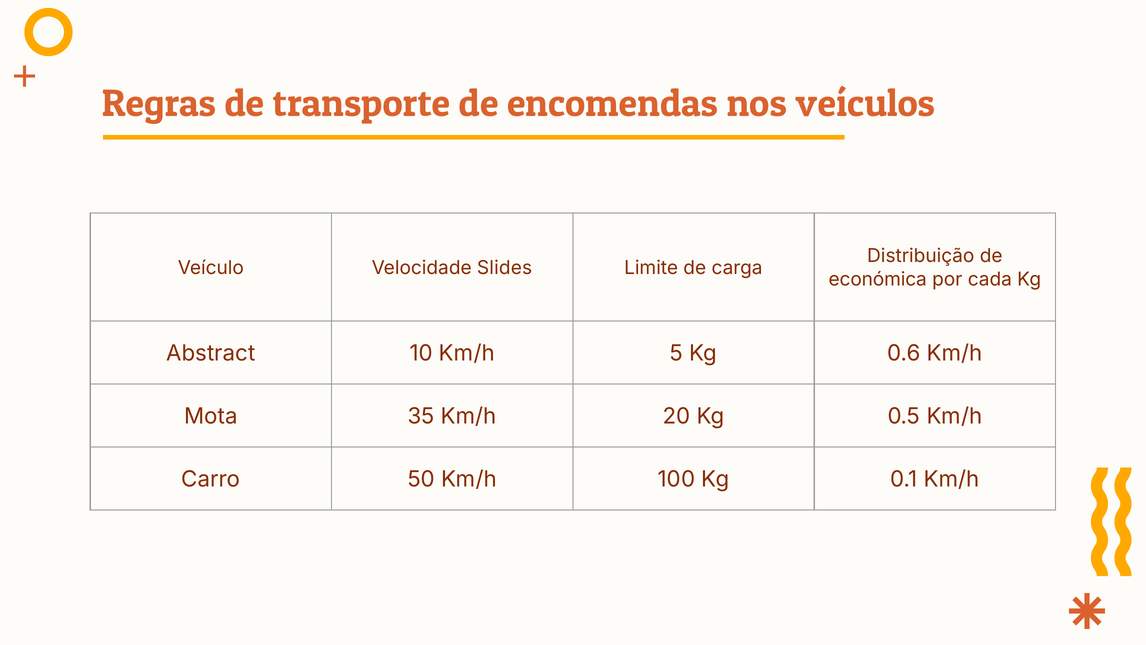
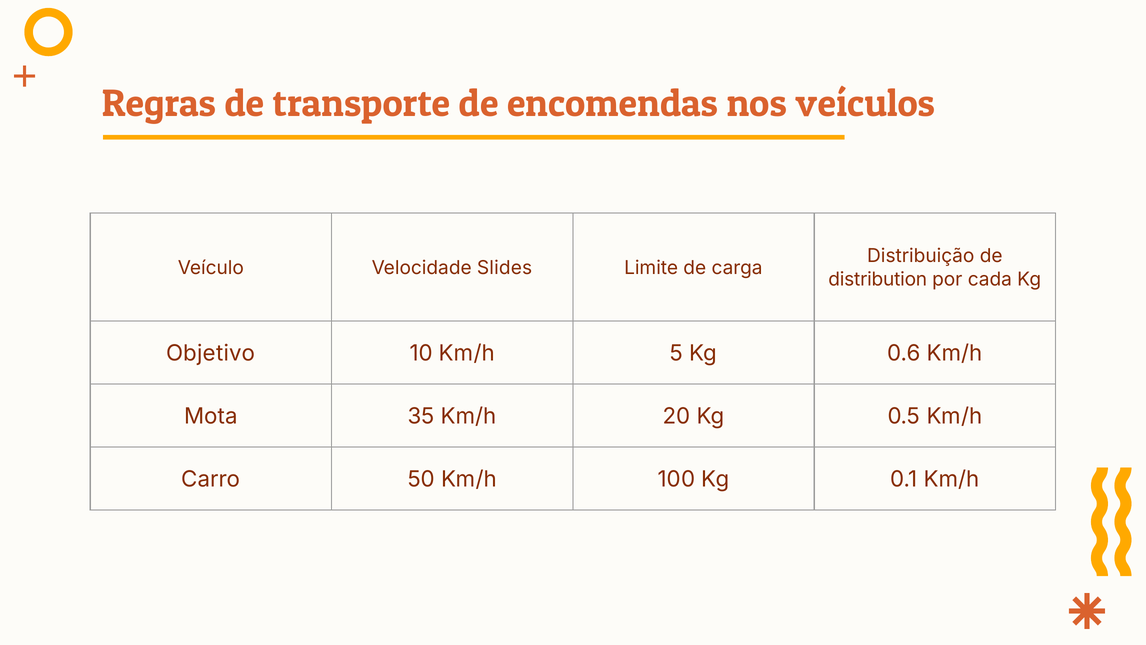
económica: económica -> distribution (878, 279)
Abstract: Abstract -> Objetivo (211, 353)
